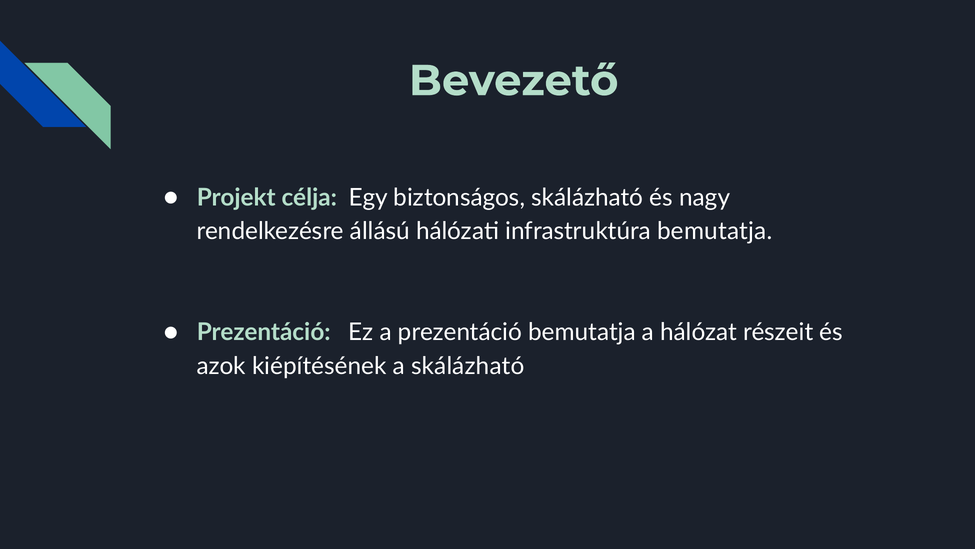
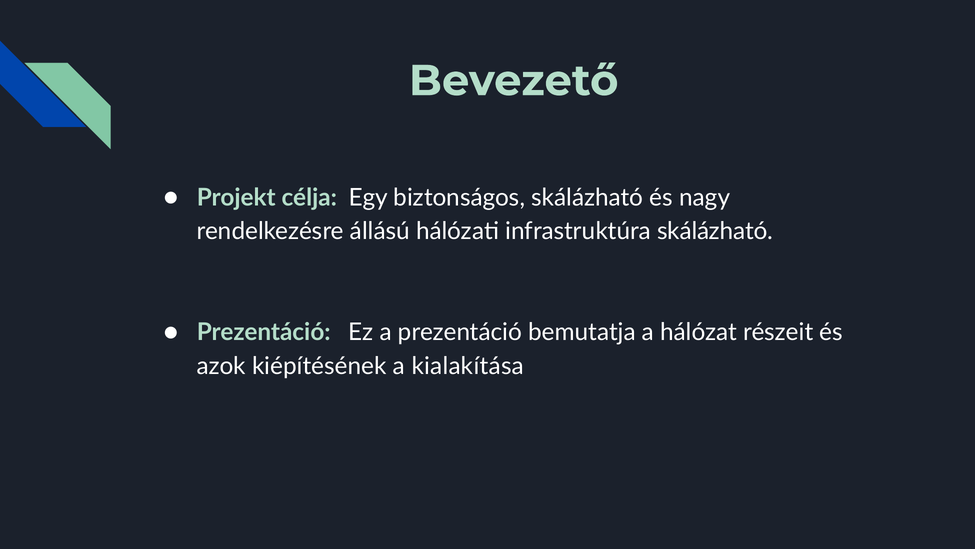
infrastruktúra bemutatja: bemutatja -> skálázható (715, 231)
a skálázható: skálázható -> kialakítása (468, 366)
